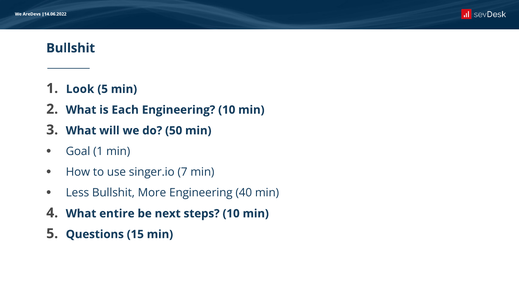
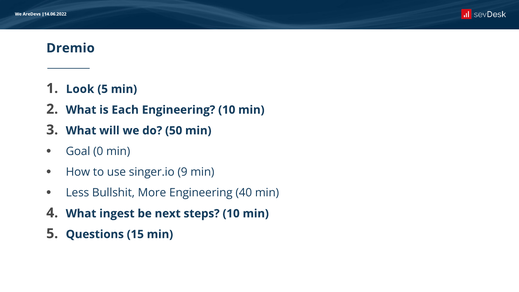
Bullshit: Bullshit -> Dremio (71, 48)
Goal 1: 1 -> 0 (98, 151)
7: 7 -> 9 (182, 172)
entire: entire -> ingest (117, 214)
